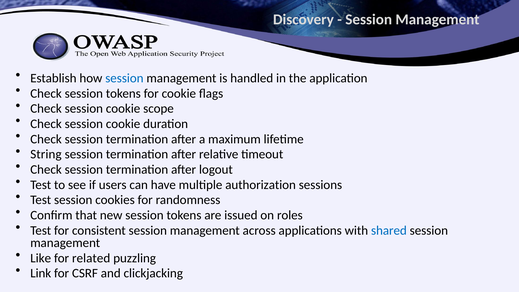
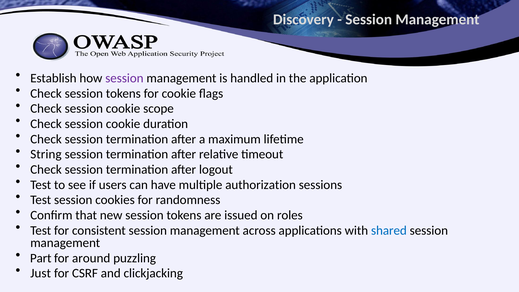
session colour: blue -> purple (124, 78)
Like: Like -> Part (41, 258)
related: related -> around (91, 258)
Link: Link -> Just (41, 273)
